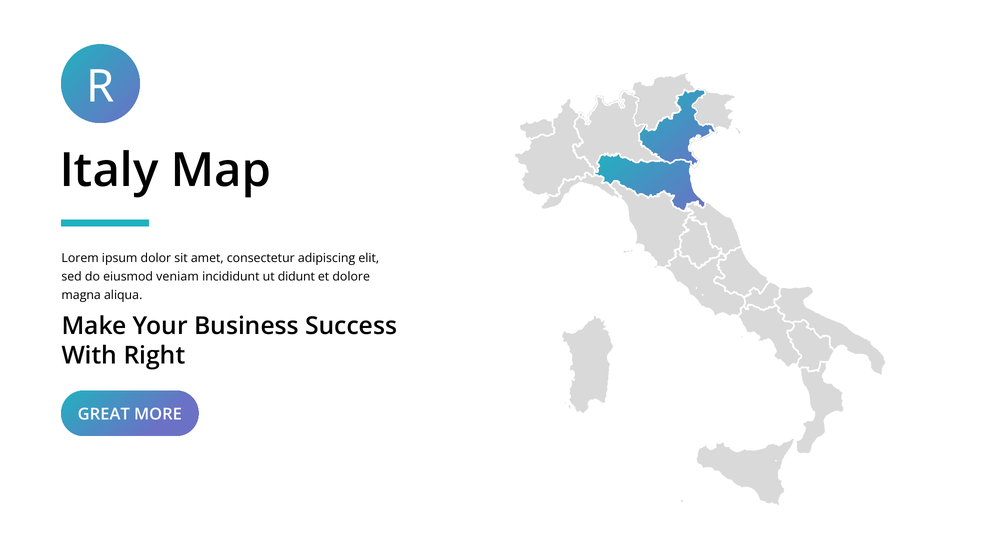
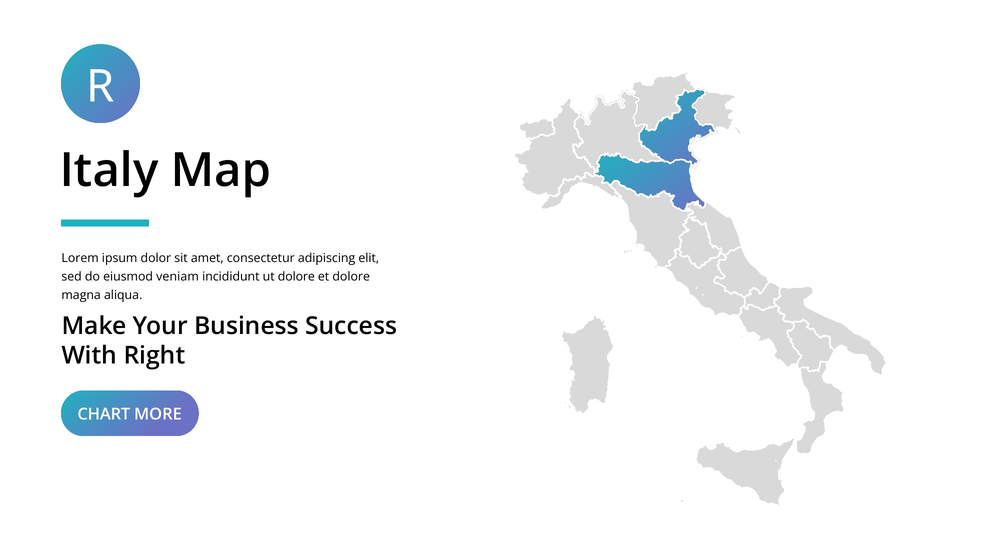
ut didunt: didunt -> dolore (296, 277)
GREAT: GREAT -> CHART (104, 415)
